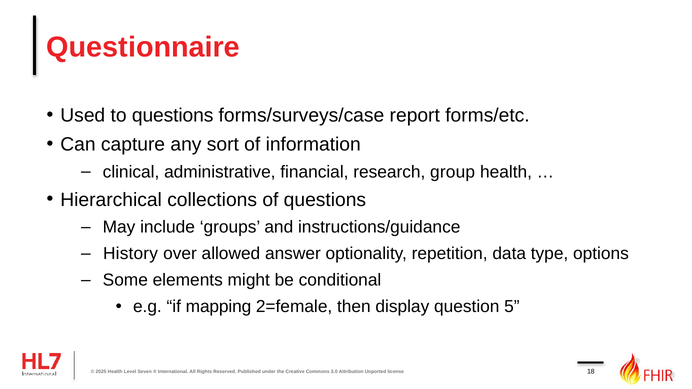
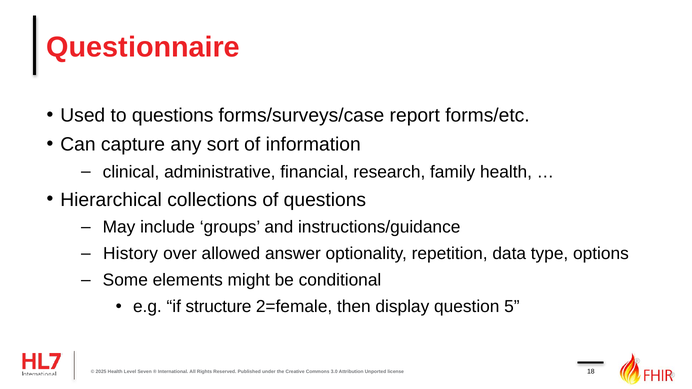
group: group -> family (453, 172)
mapping: mapping -> structure (219, 307)
